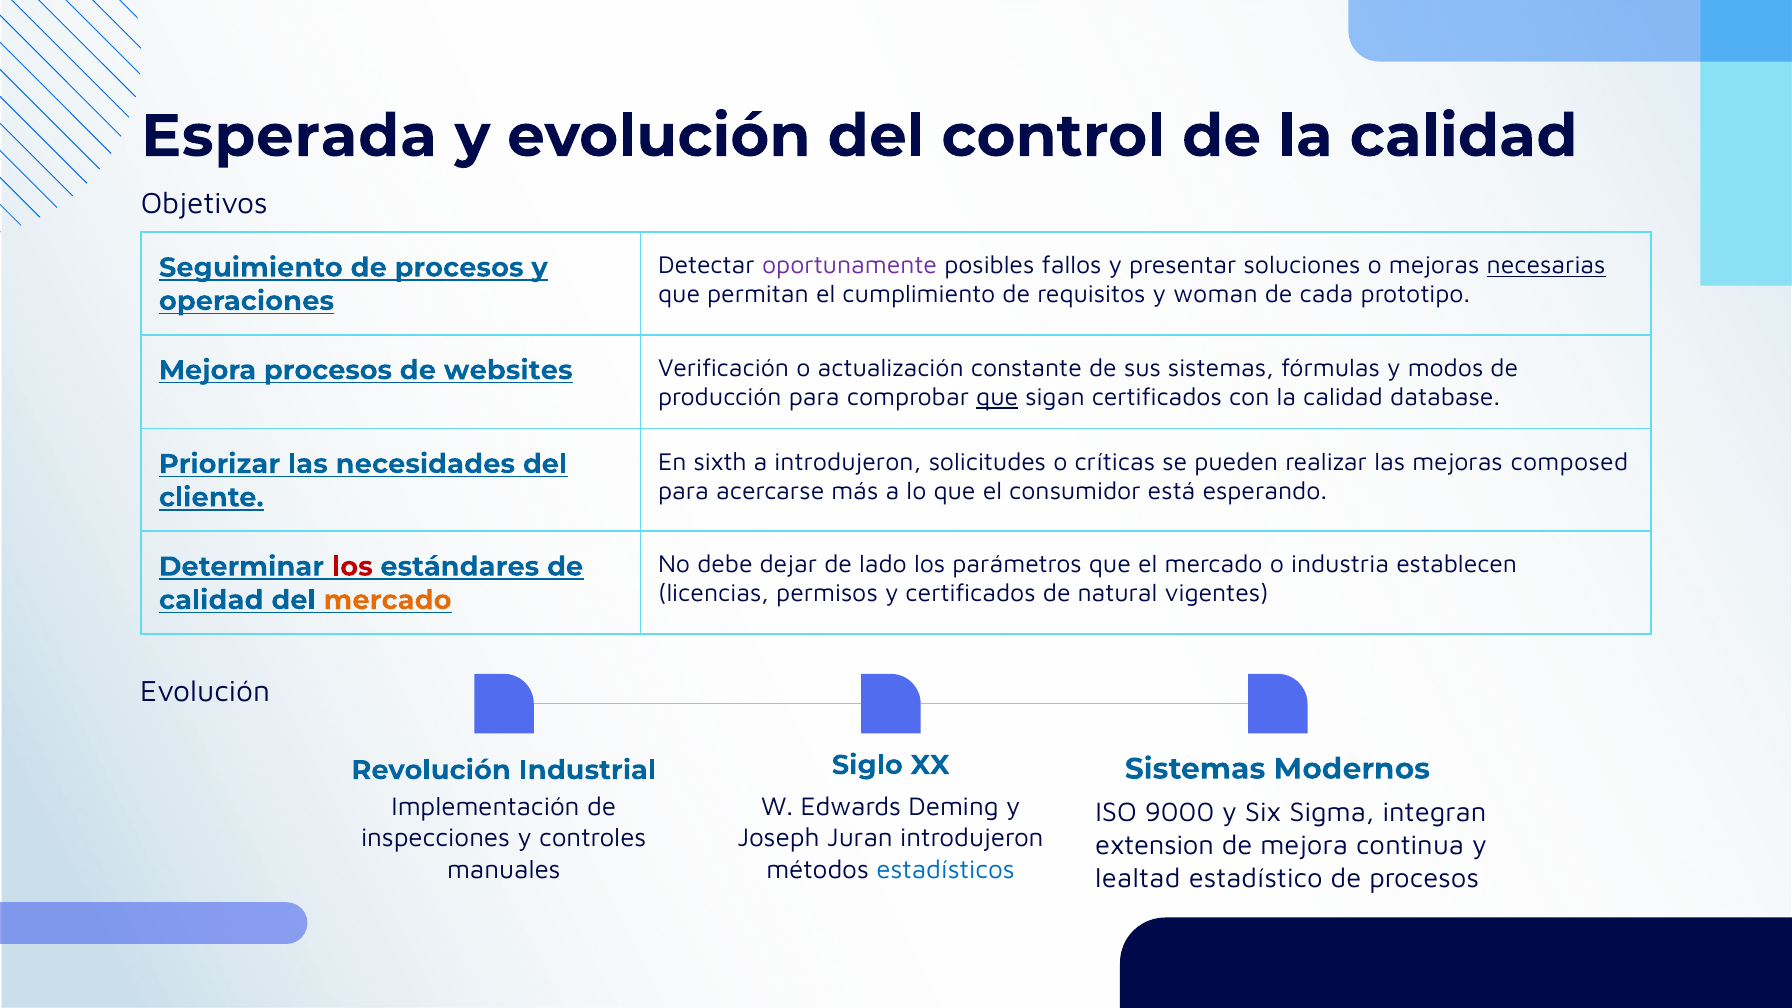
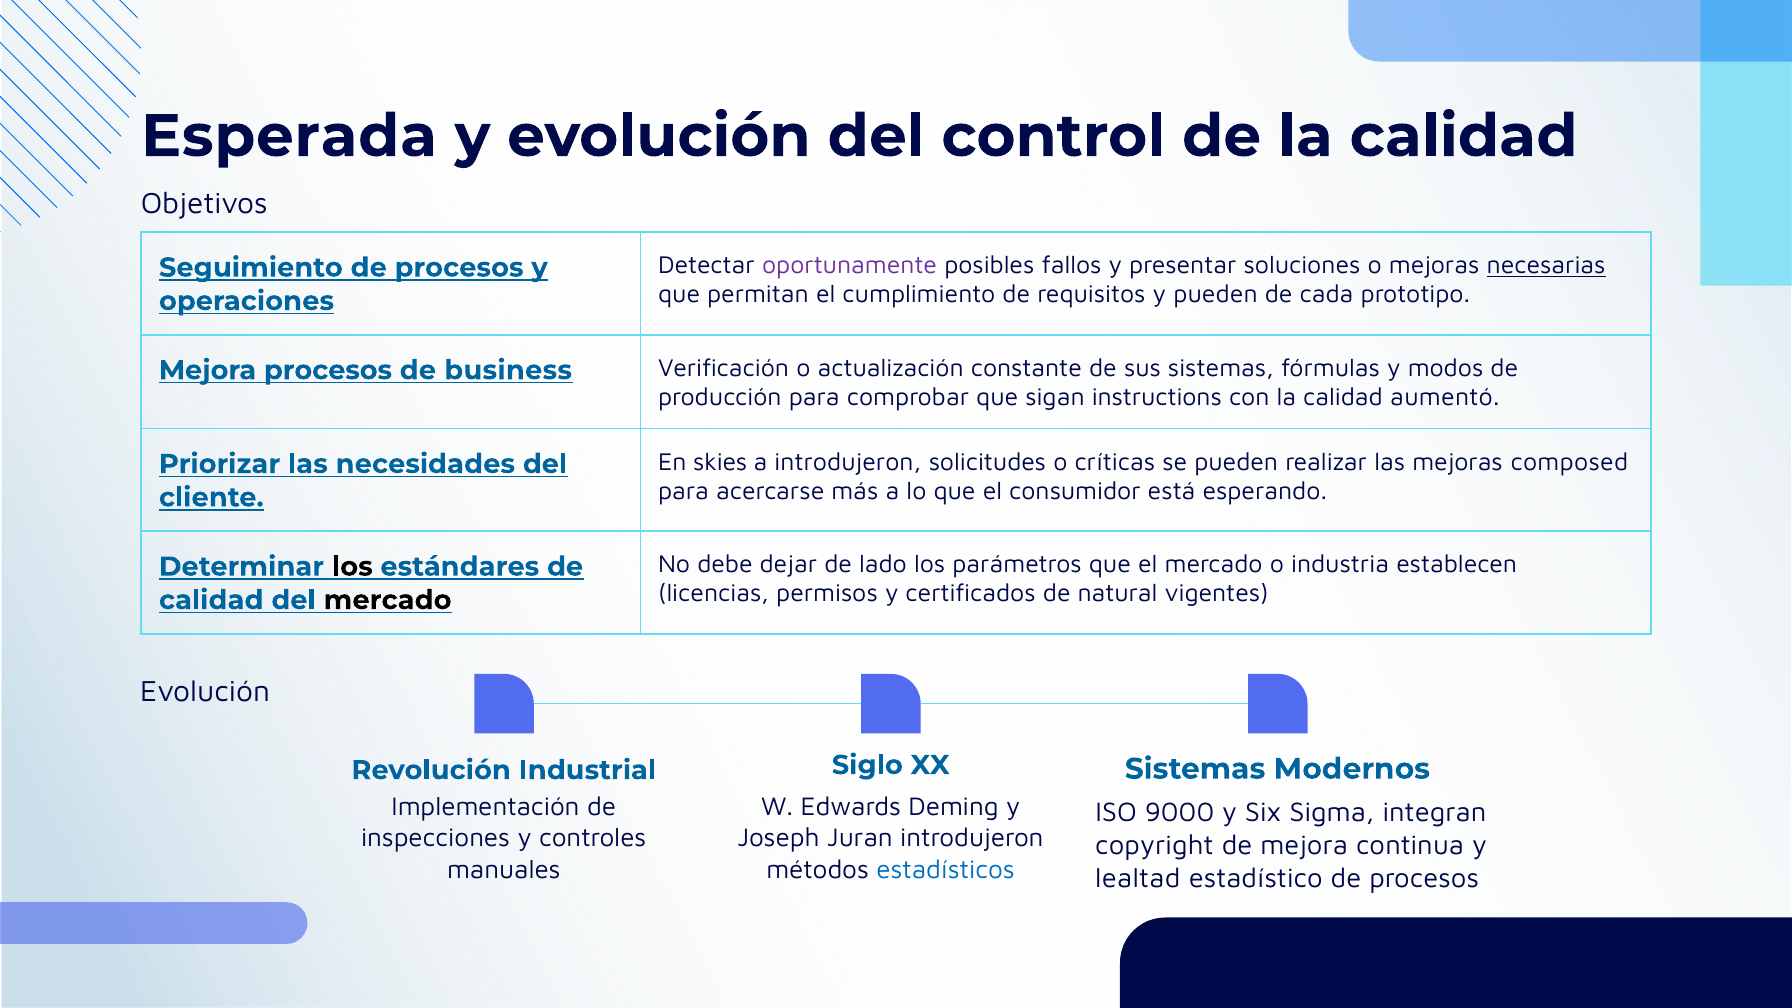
y woman: woman -> pueden (1216, 295)
websites: websites -> business (508, 370)
que underline: present -> none (997, 397)
sigan certificados: certificados -> instructions (1157, 397)
database: database -> aumentó (1445, 397)
sixth: sixth -> skies (720, 462)
los colour: red -> black (352, 567)
mercado colour: orange -> black (388, 600)
extension: extension -> copyright (1154, 845)
